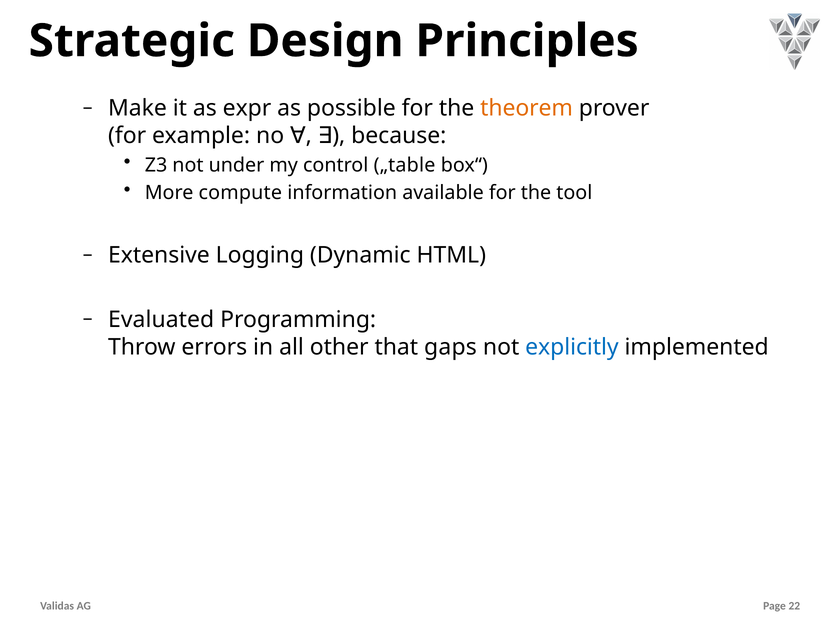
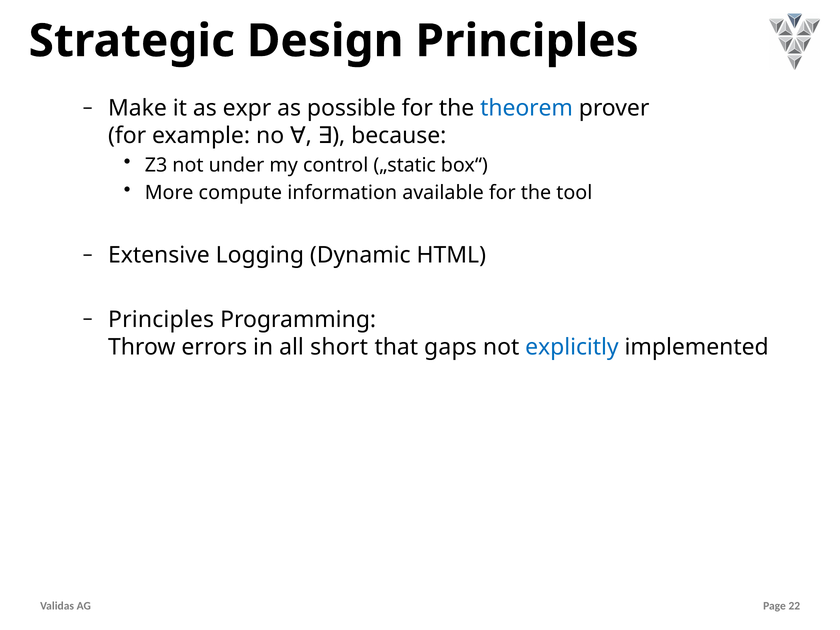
theorem colour: orange -> blue (527, 108)
„table: „table -> „static (405, 165)
Evaluated: Evaluated -> Principles (161, 320)
other: other -> short (339, 347)
